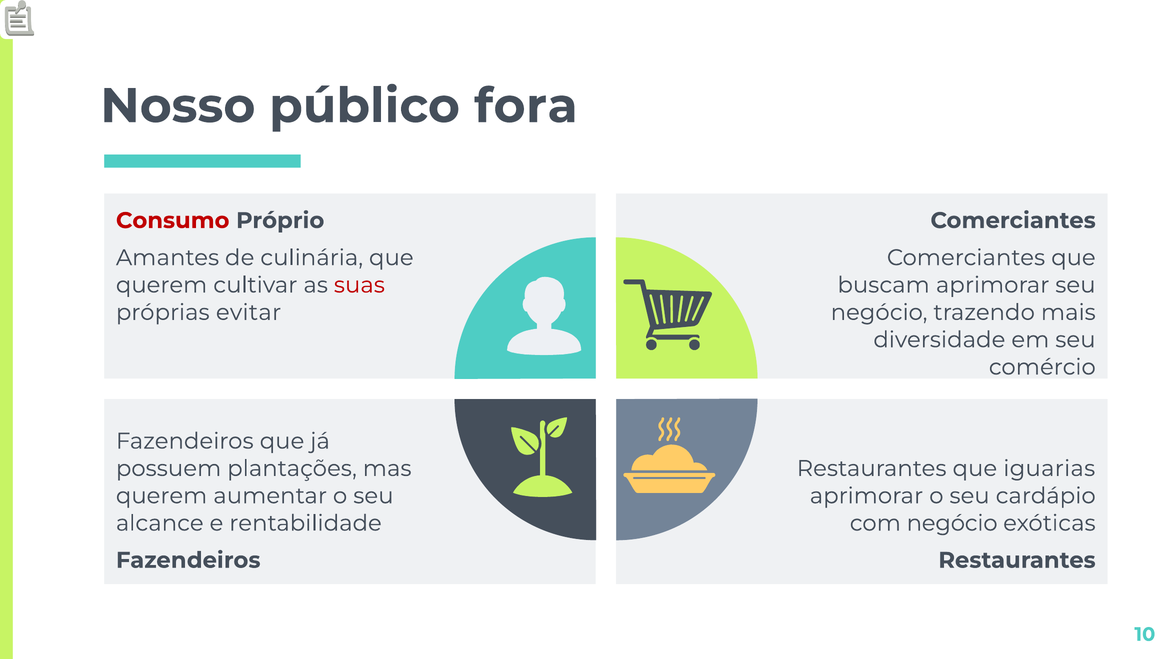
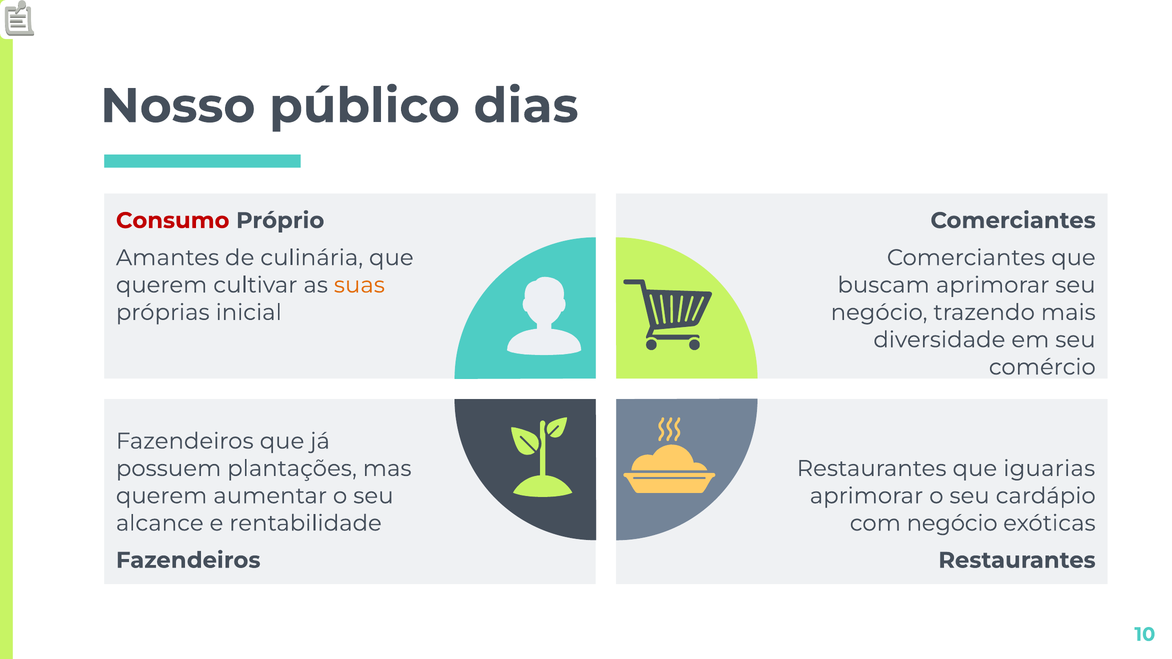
fora: fora -> dias (526, 106)
suas colour: red -> orange (359, 285)
evitar: evitar -> inicial (249, 313)
